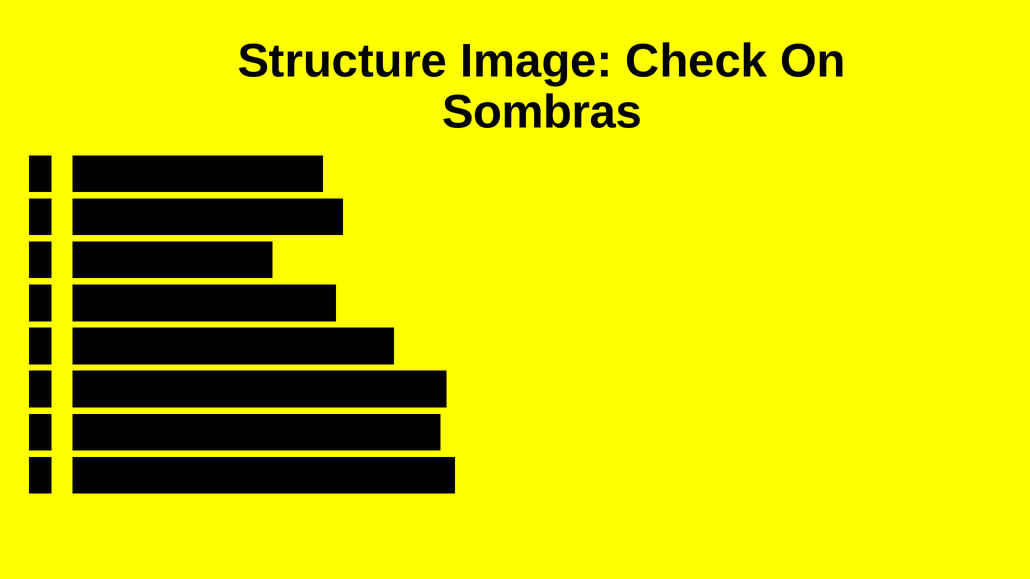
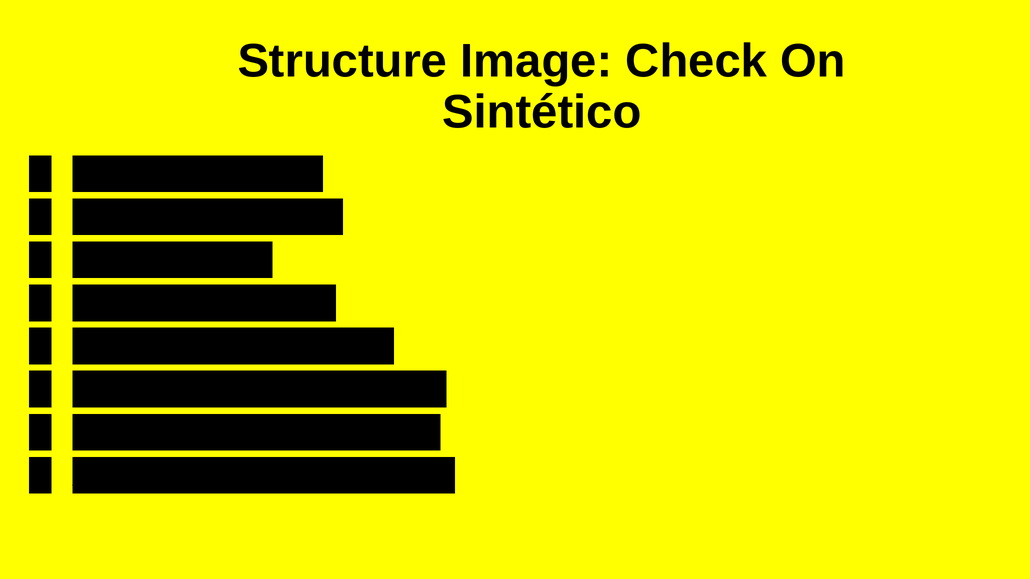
Sombras: Sombras -> Sintético (542, 112)
